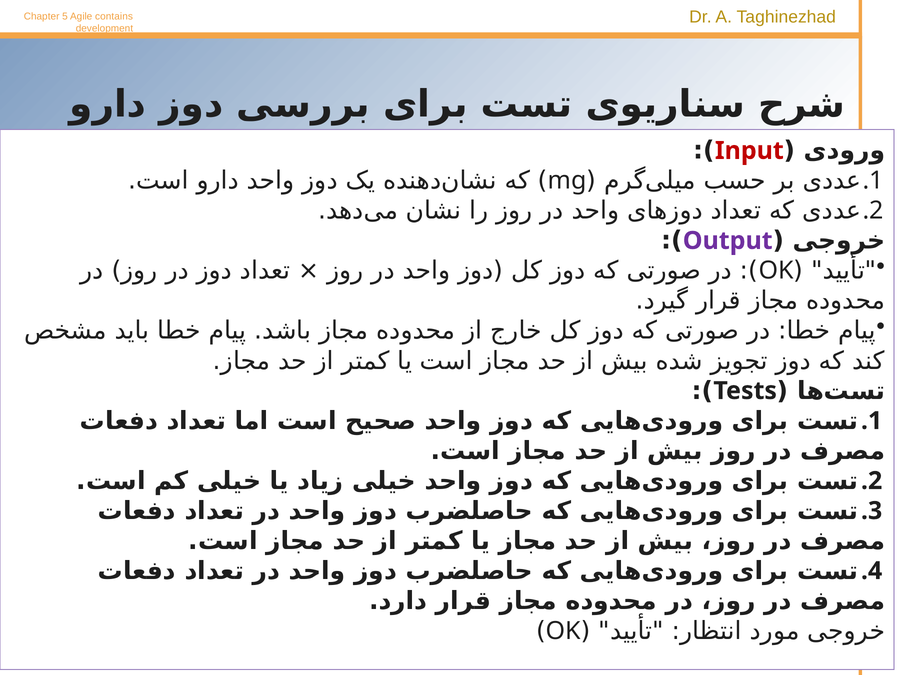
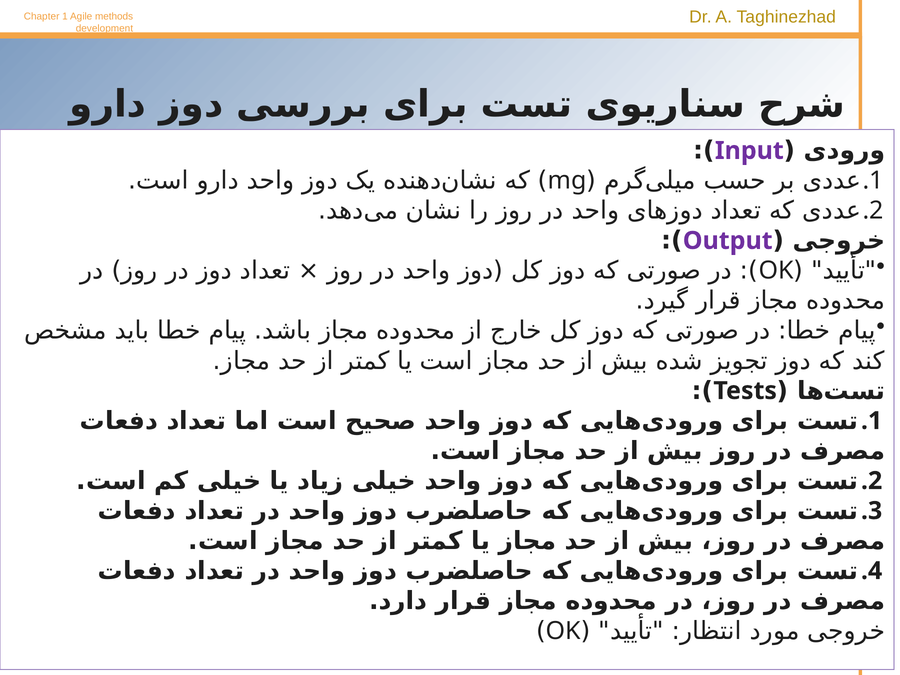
5: 5 -> 1 (65, 17)
contains: contains -> methods (114, 17)
Input colour: red -> purple (749, 151)
